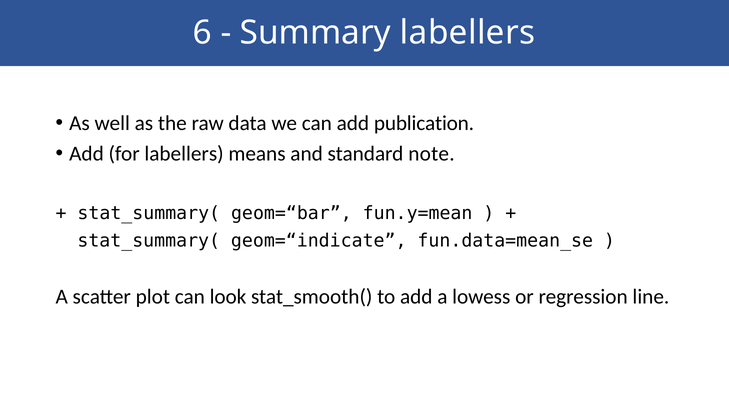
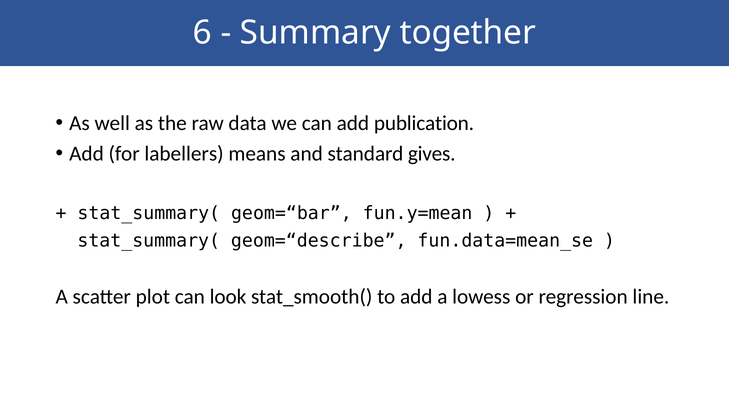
Summary labellers: labellers -> together (468, 33)
note: note -> gives (432, 154)
geom=“indicate: geom=“indicate -> geom=“describe (319, 241)
